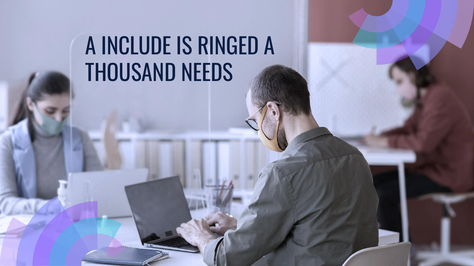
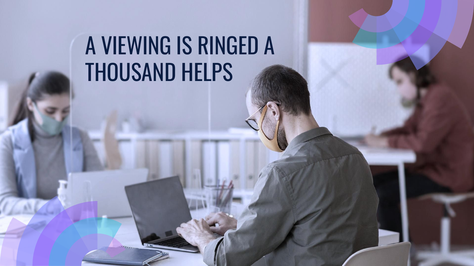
INCLUDE: INCLUDE -> VIEWING (136, 47)
NEEDS: NEEDS -> HELPS (207, 74)
